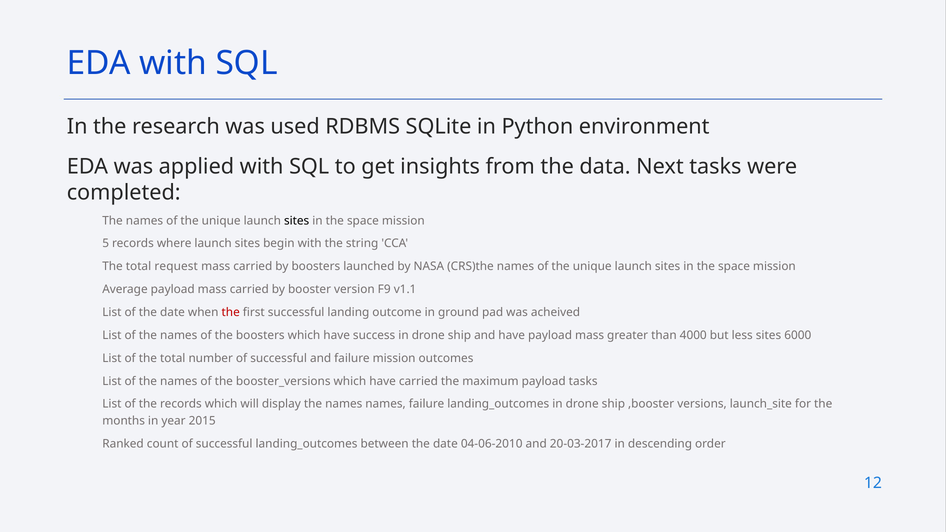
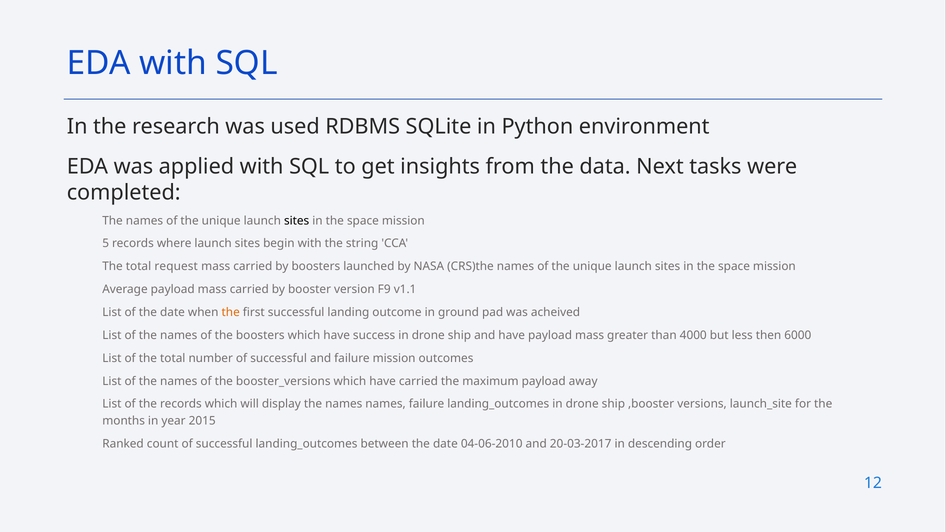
the colour: red -> orange (231, 312)
less sites: sites -> then (769, 335)
payload tasks: tasks -> away (583, 381)
